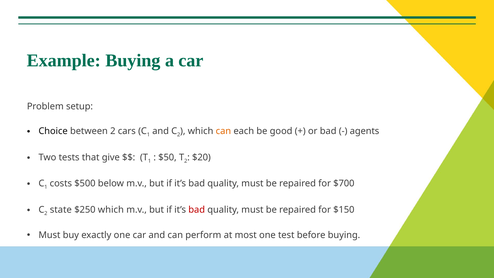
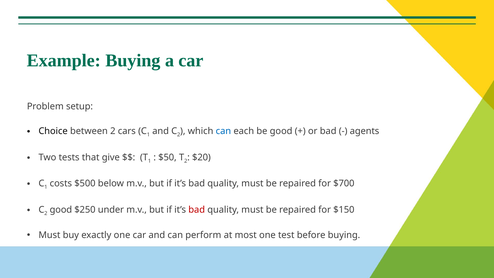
can colour: orange -> blue (223, 131)
2 state: state -> good (61, 210)
$250 which: which -> under (111, 210)
